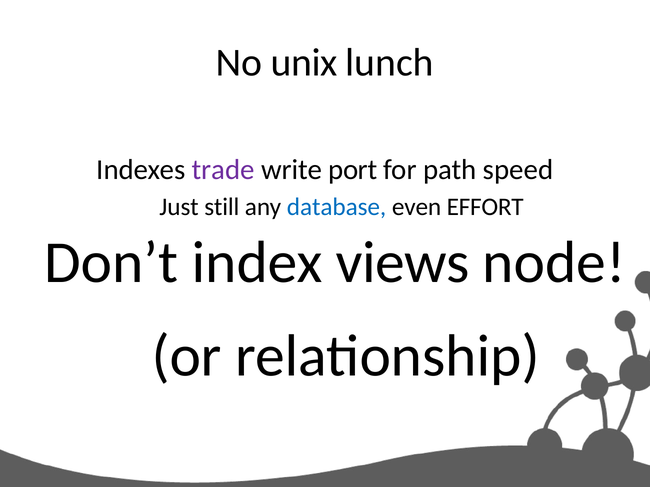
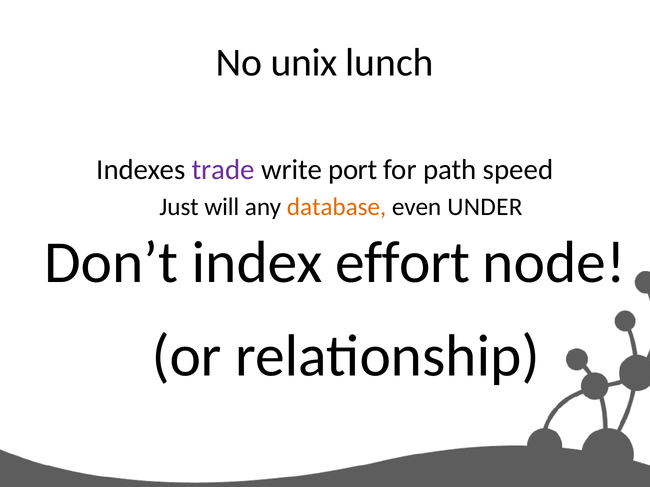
still: still -> will (222, 207)
database colour: blue -> orange (337, 207)
EFFORT: EFFORT -> UNDER (485, 207)
views: views -> effort (403, 263)
